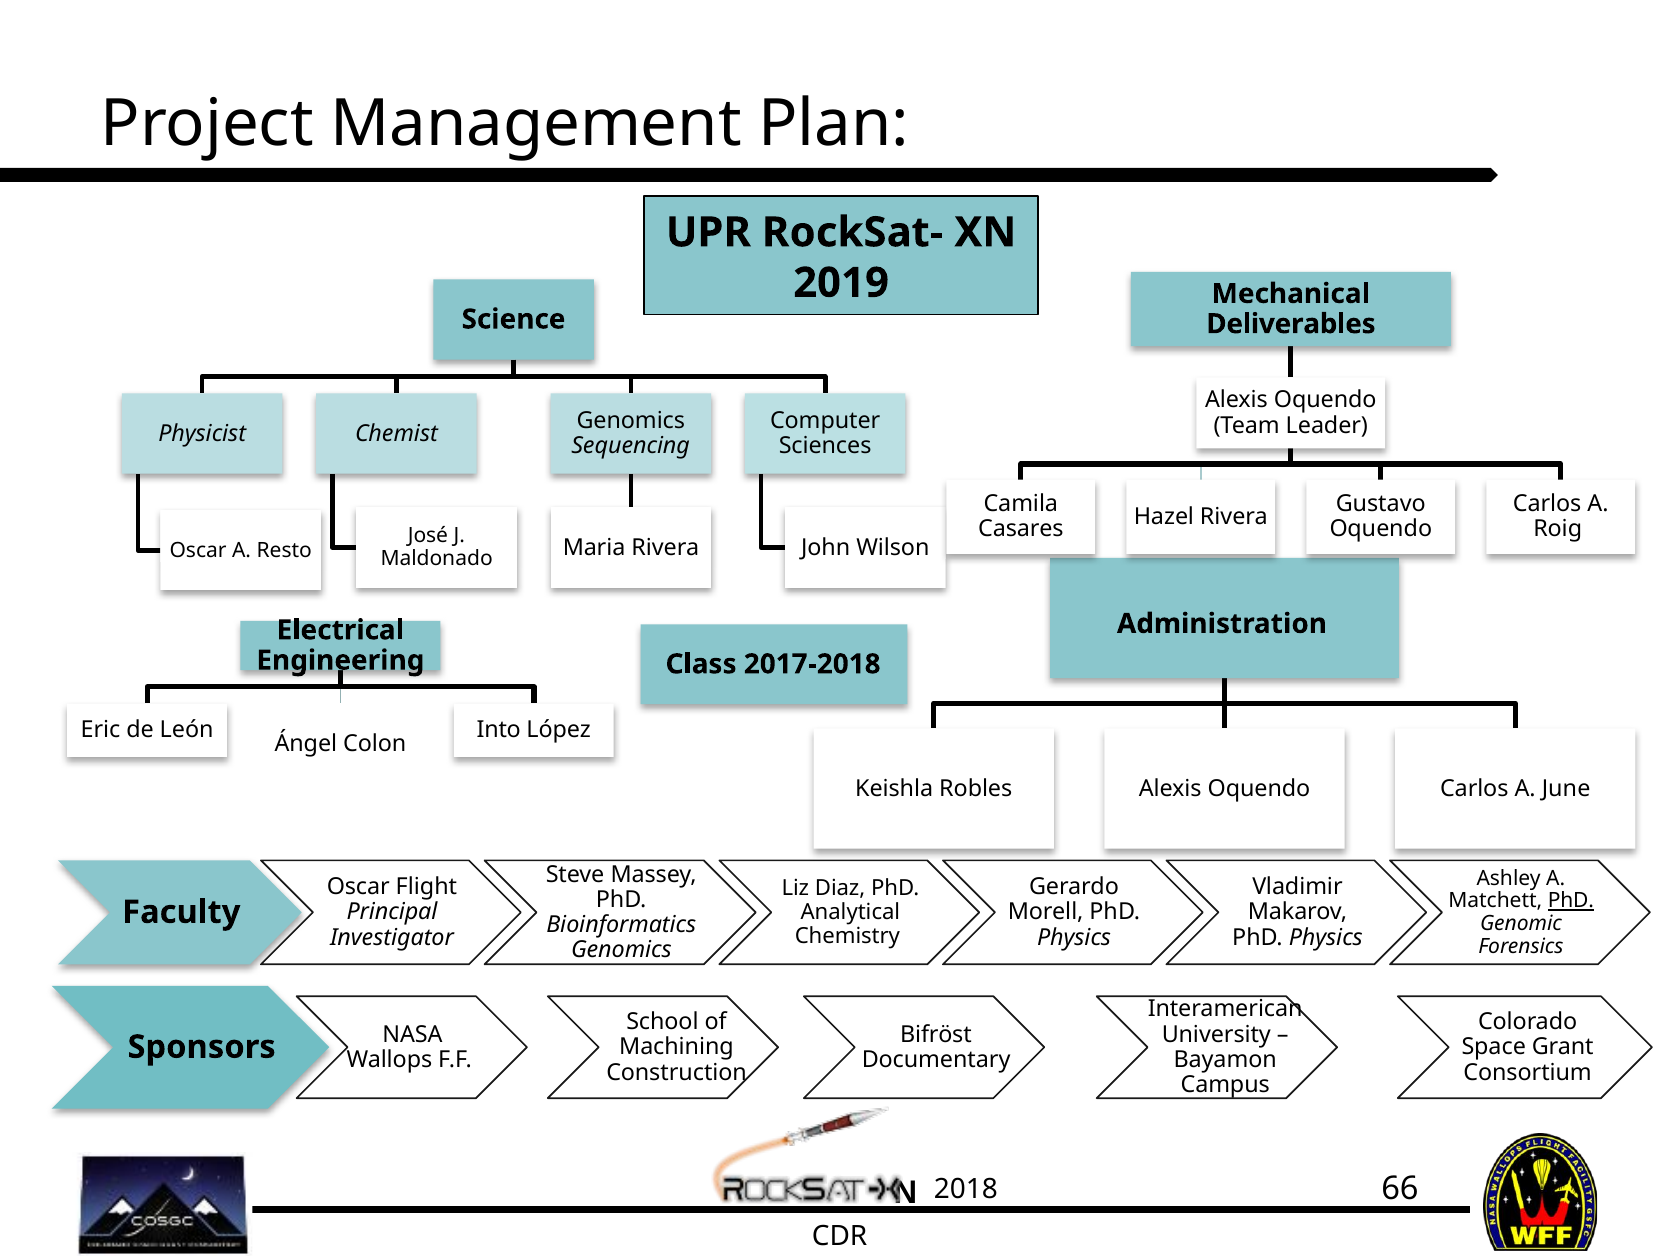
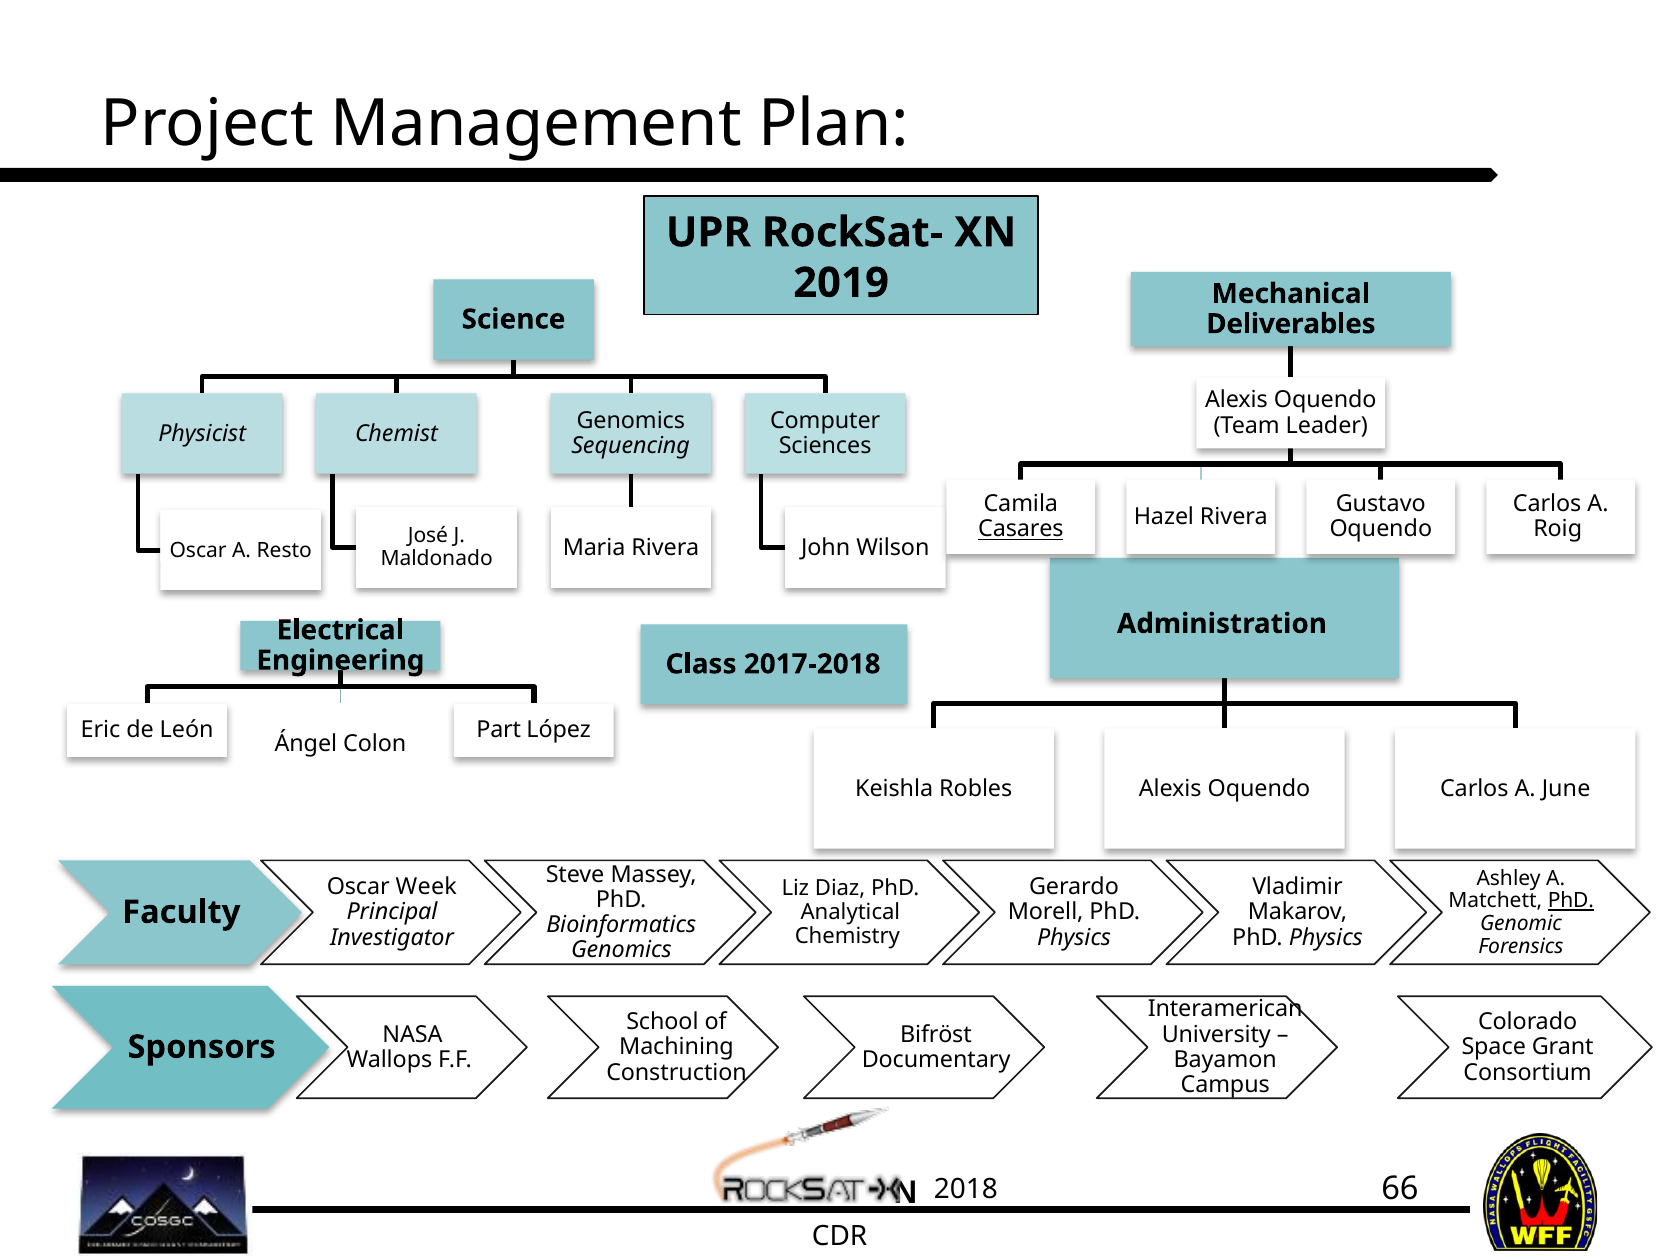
Casares underline: none -> present (1021, 529)
Into: Into -> Part (499, 730)
Flight: Flight -> Week (426, 887)
